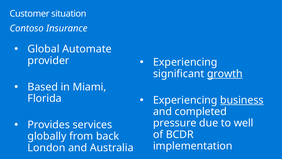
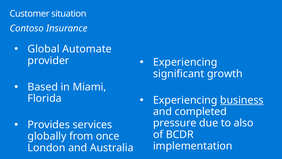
growth underline: present -> none (225, 74)
well: well -> also (244, 123)
back: back -> once (108, 136)
